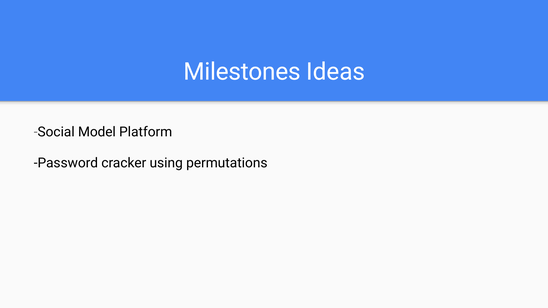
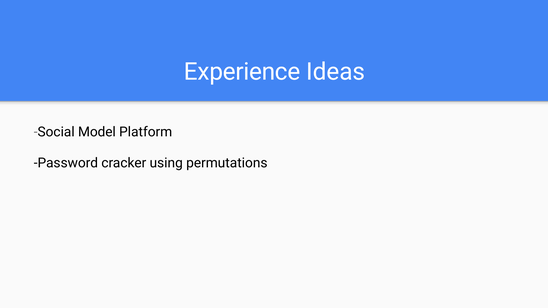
Milestones: Milestones -> Experience (242, 72)
